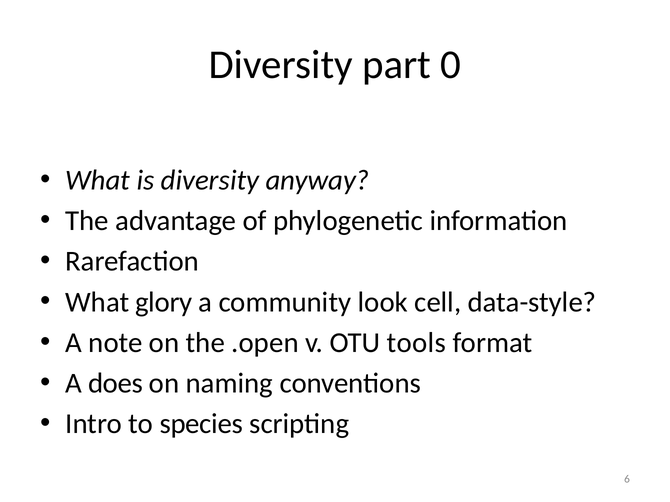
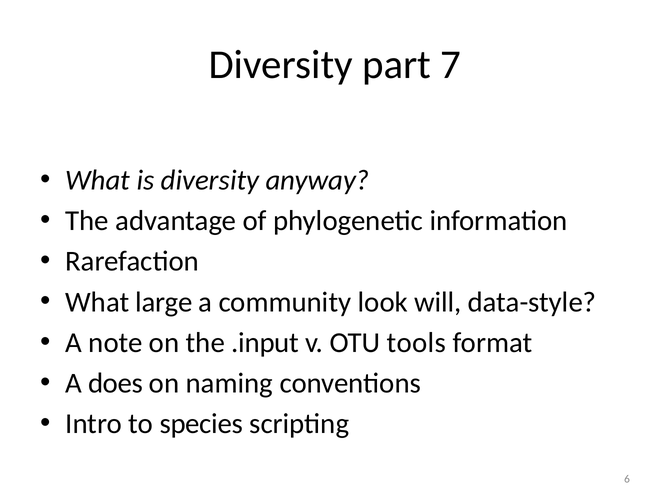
0: 0 -> 7 (451, 65)
glory: glory -> large (164, 302)
cell: cell -> will (438, 302)
.open: .open -> .input (265, 343)
